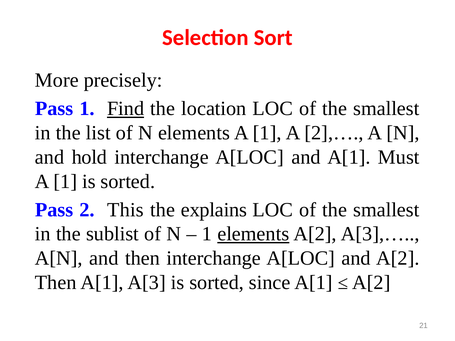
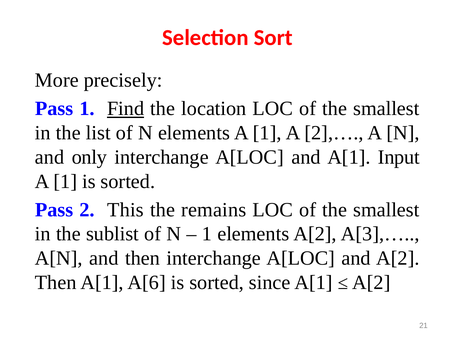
hold: hold -> only (89, 157)
Must: Must -> Input (399, 157)
explains: explains -> remains (214, 210)
elements underline: present -> none (253, 234)
A[3: A[3 -> A[6 (147, 283)
